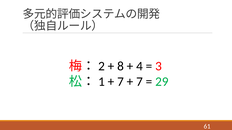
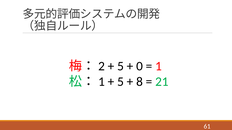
8: 8 -> 5 (121, 66)
4: 4 -> 0 (140, 66)
3: 3 -> 1 (159, 66)
7: 7 -> 5 (121, 82)
7: 7 -> 8 (140, 82)
29: 29 -> 21 (162, 82)
